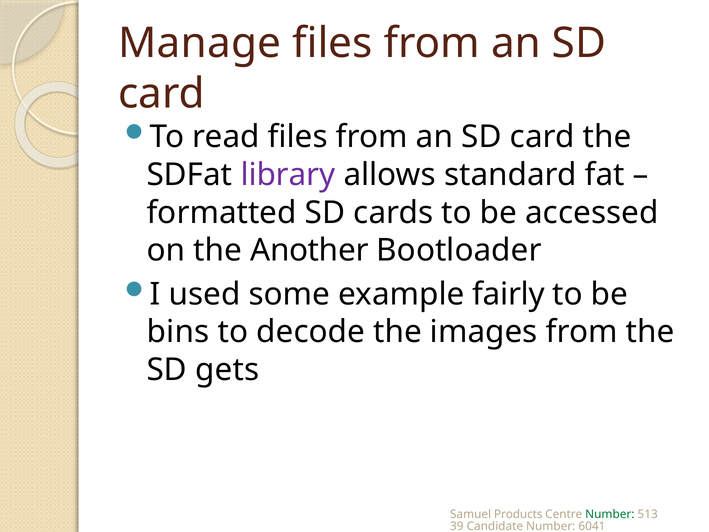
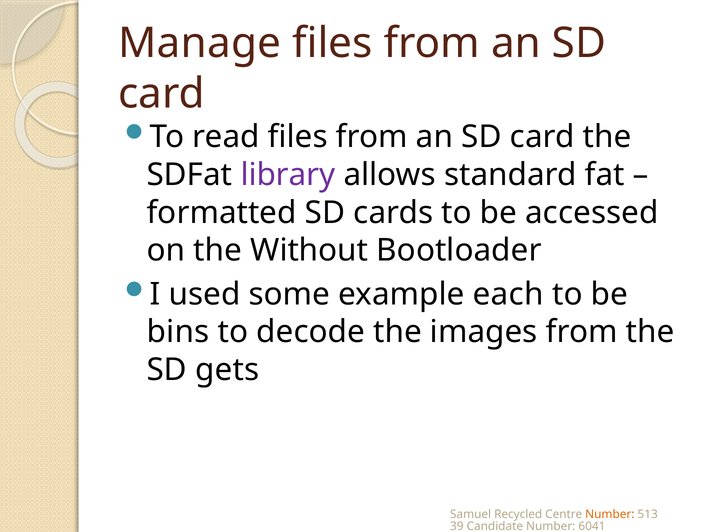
Another: Another -> Without (309, 250)
fairly: fairly -> each (508, 294)
Products: Products -> Recycled (518, 514)
Number colour: green -> orange (610, 514)
